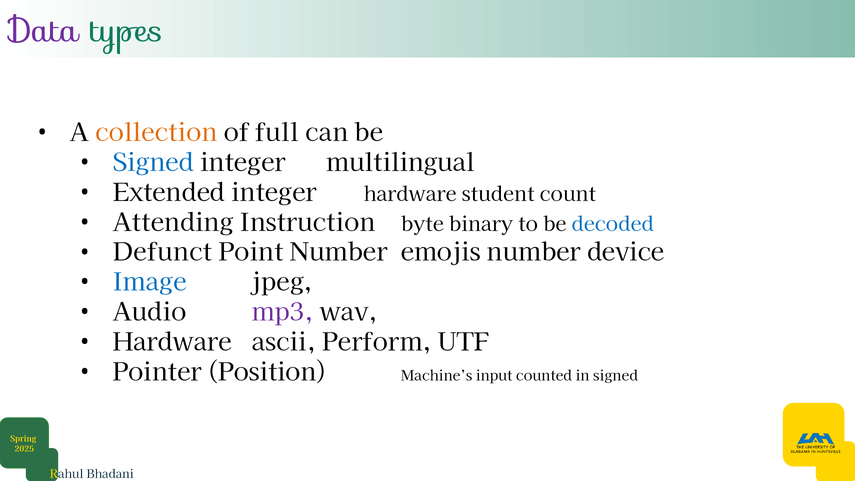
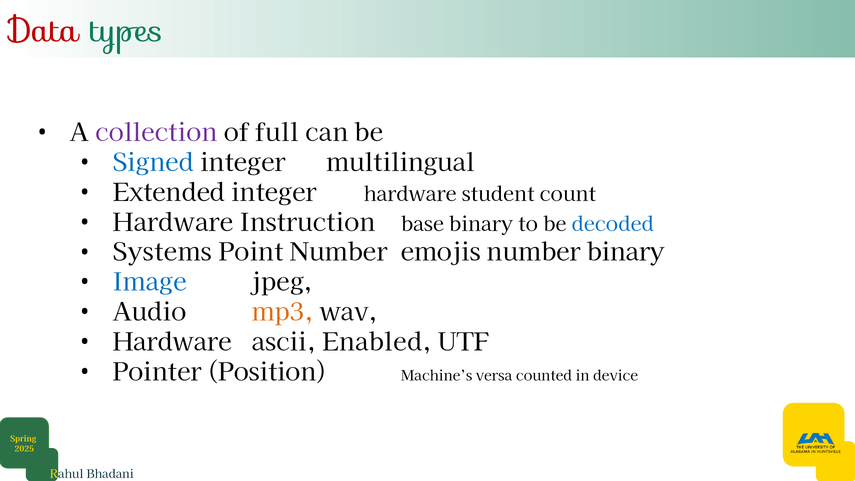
Data colour: purple -> red (44, 31)
collection colour: orange -> purple (156, 133)
Attending: Attending -> Hardware (173, 223)
byte: byte -> base (422, 224)
Defunct: Defunct -> Systems (162, 253)
number device: device -> binary (626, 253)
mp3 colour: purple -> orange (283, 313)
Perform: Perform -> Enabled (377, 342)
input: input -> versa (494, 376)
in signed: signed -> device (616, 376)
